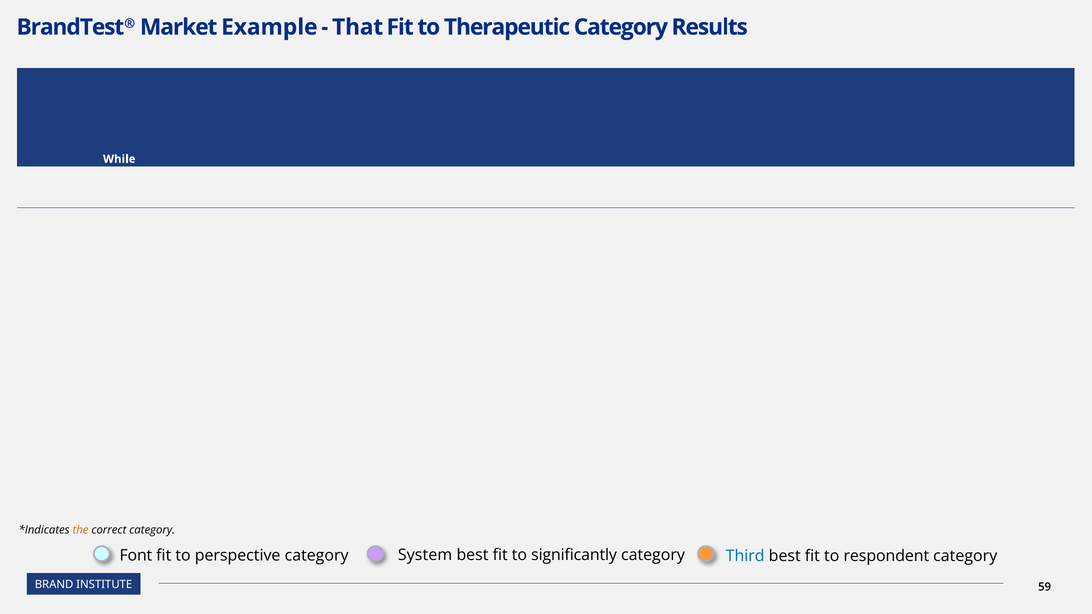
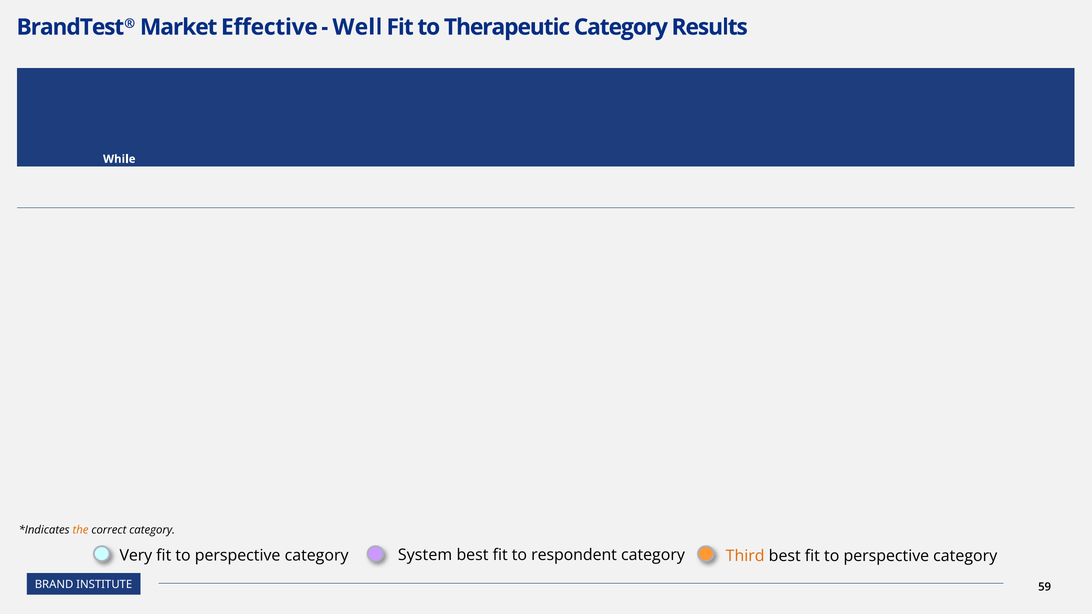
Example: Example -> Effective (269, 27)
That: That -> Well (357, 27)
significantly: significantly -> respondent (574, 555)
Third colour: blue -> orange (745, 556)
best fit to respondent: respondent -> perspective (886, 556)
Font: Font -> Very (136, 556)
